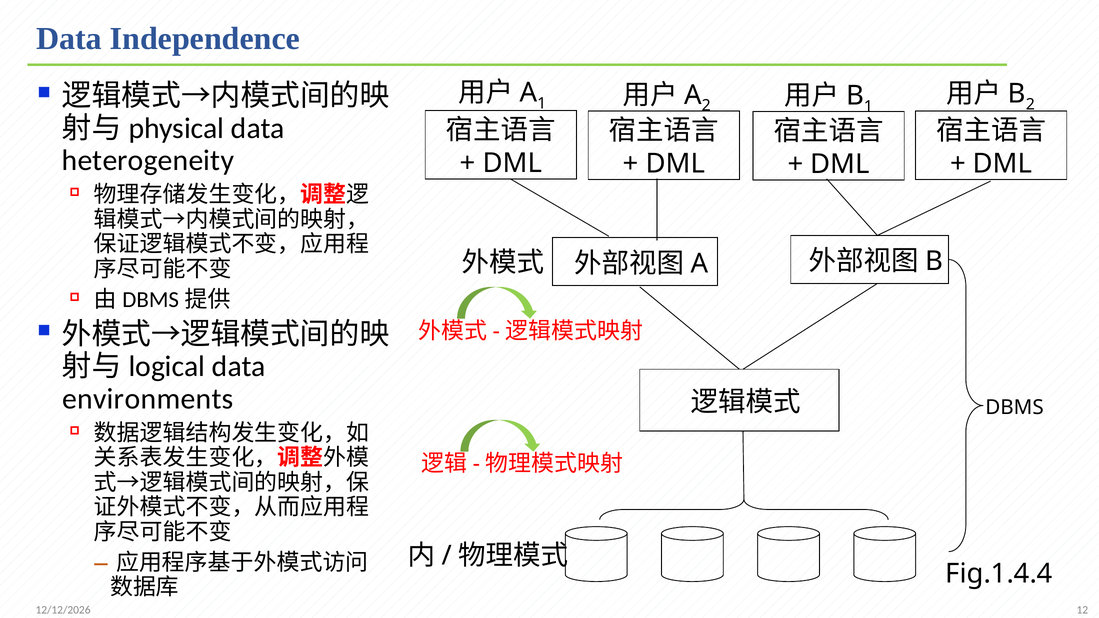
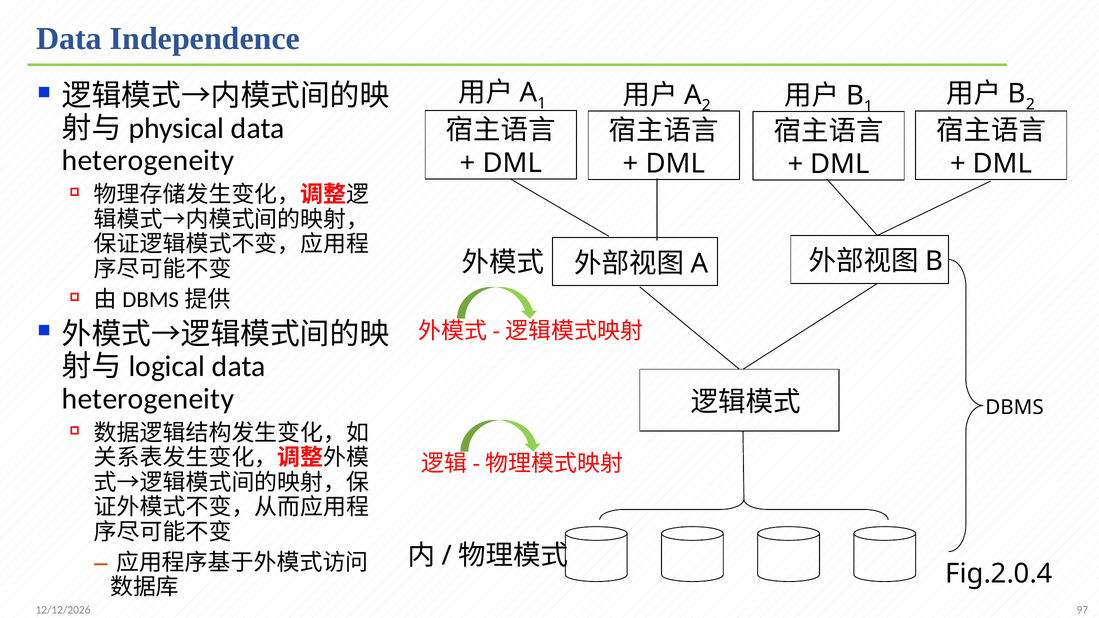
environments: environments -> heterogeneity (148, 399)
Fig.1.4.4: Fig.1.4.4 -> Fig.2.0.4 (999, 574)
12: 12 -> 97 (1082, 610)
